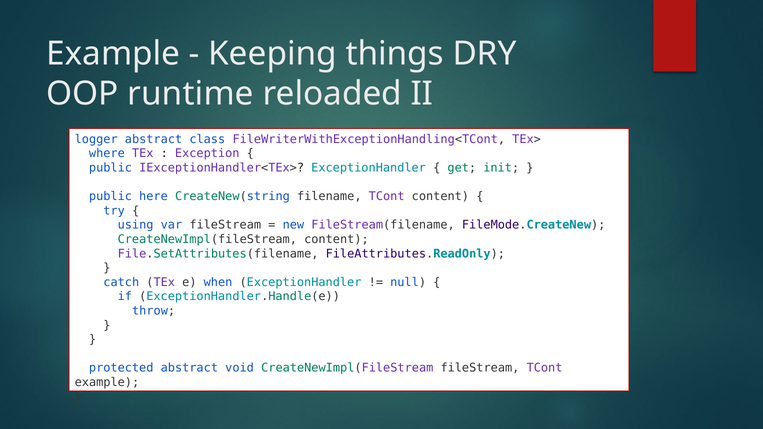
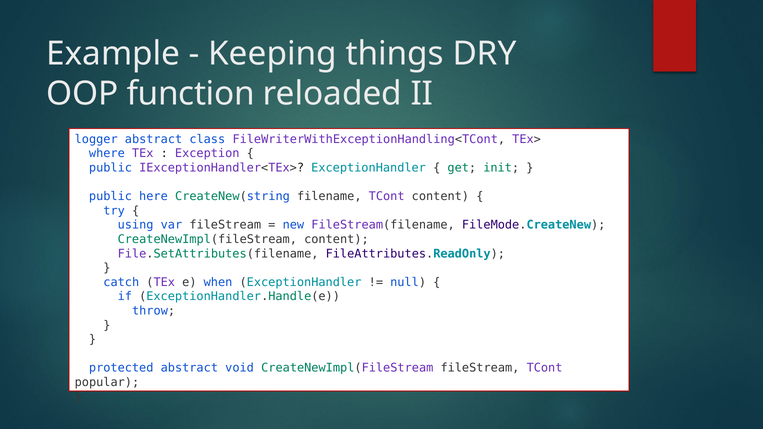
runtime: runtime -> function (191, 94)
example: example -> popular (107, 382)
